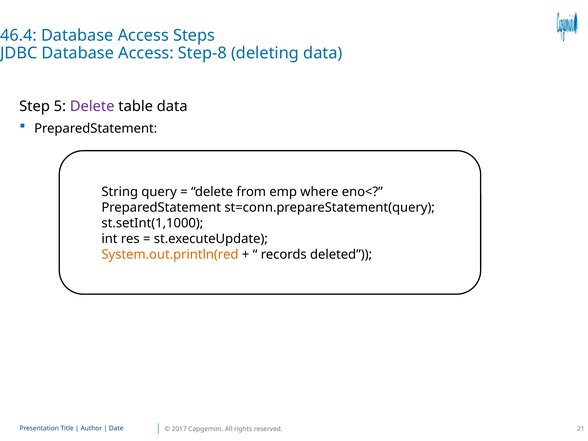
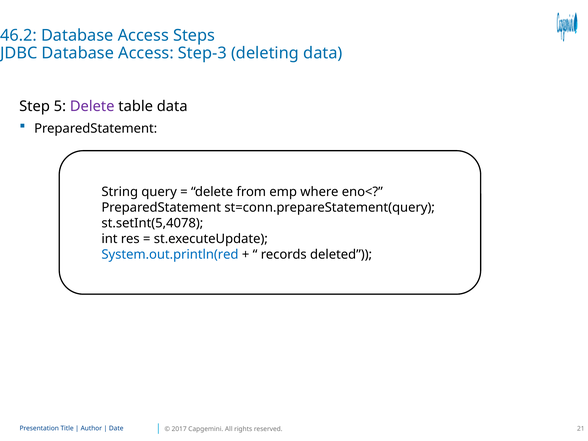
46.4: 46.4 -> 46.2 (18, 35)
Step-8: Step-8 -> Step-3 (202, 53)
st.setInt(1,1000: st.setInt(1,1000 -> st.setInt(5,4078 (152, 223)
System.out.println(red colour: orange -> blue (170, 255)
